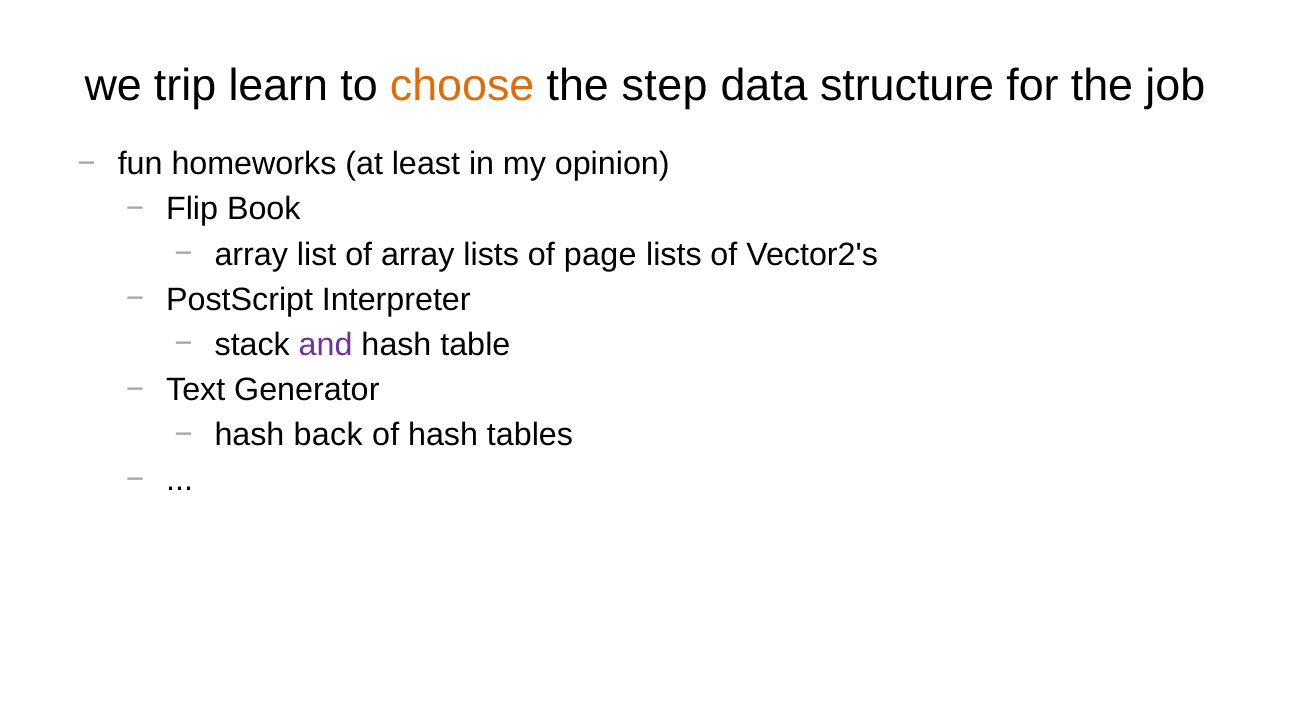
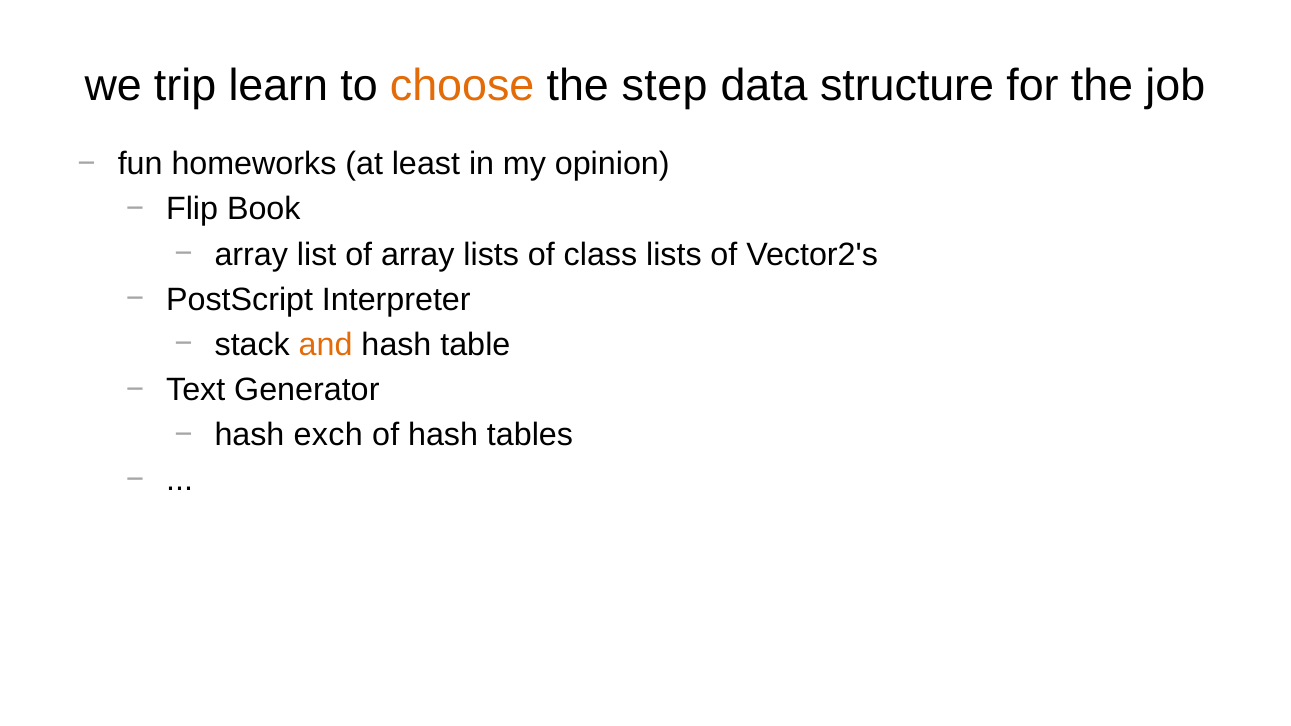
page: page -> class (600, 254)
and colour: purple -> orange (326, 345)
back: back -> exch (328, 435)
